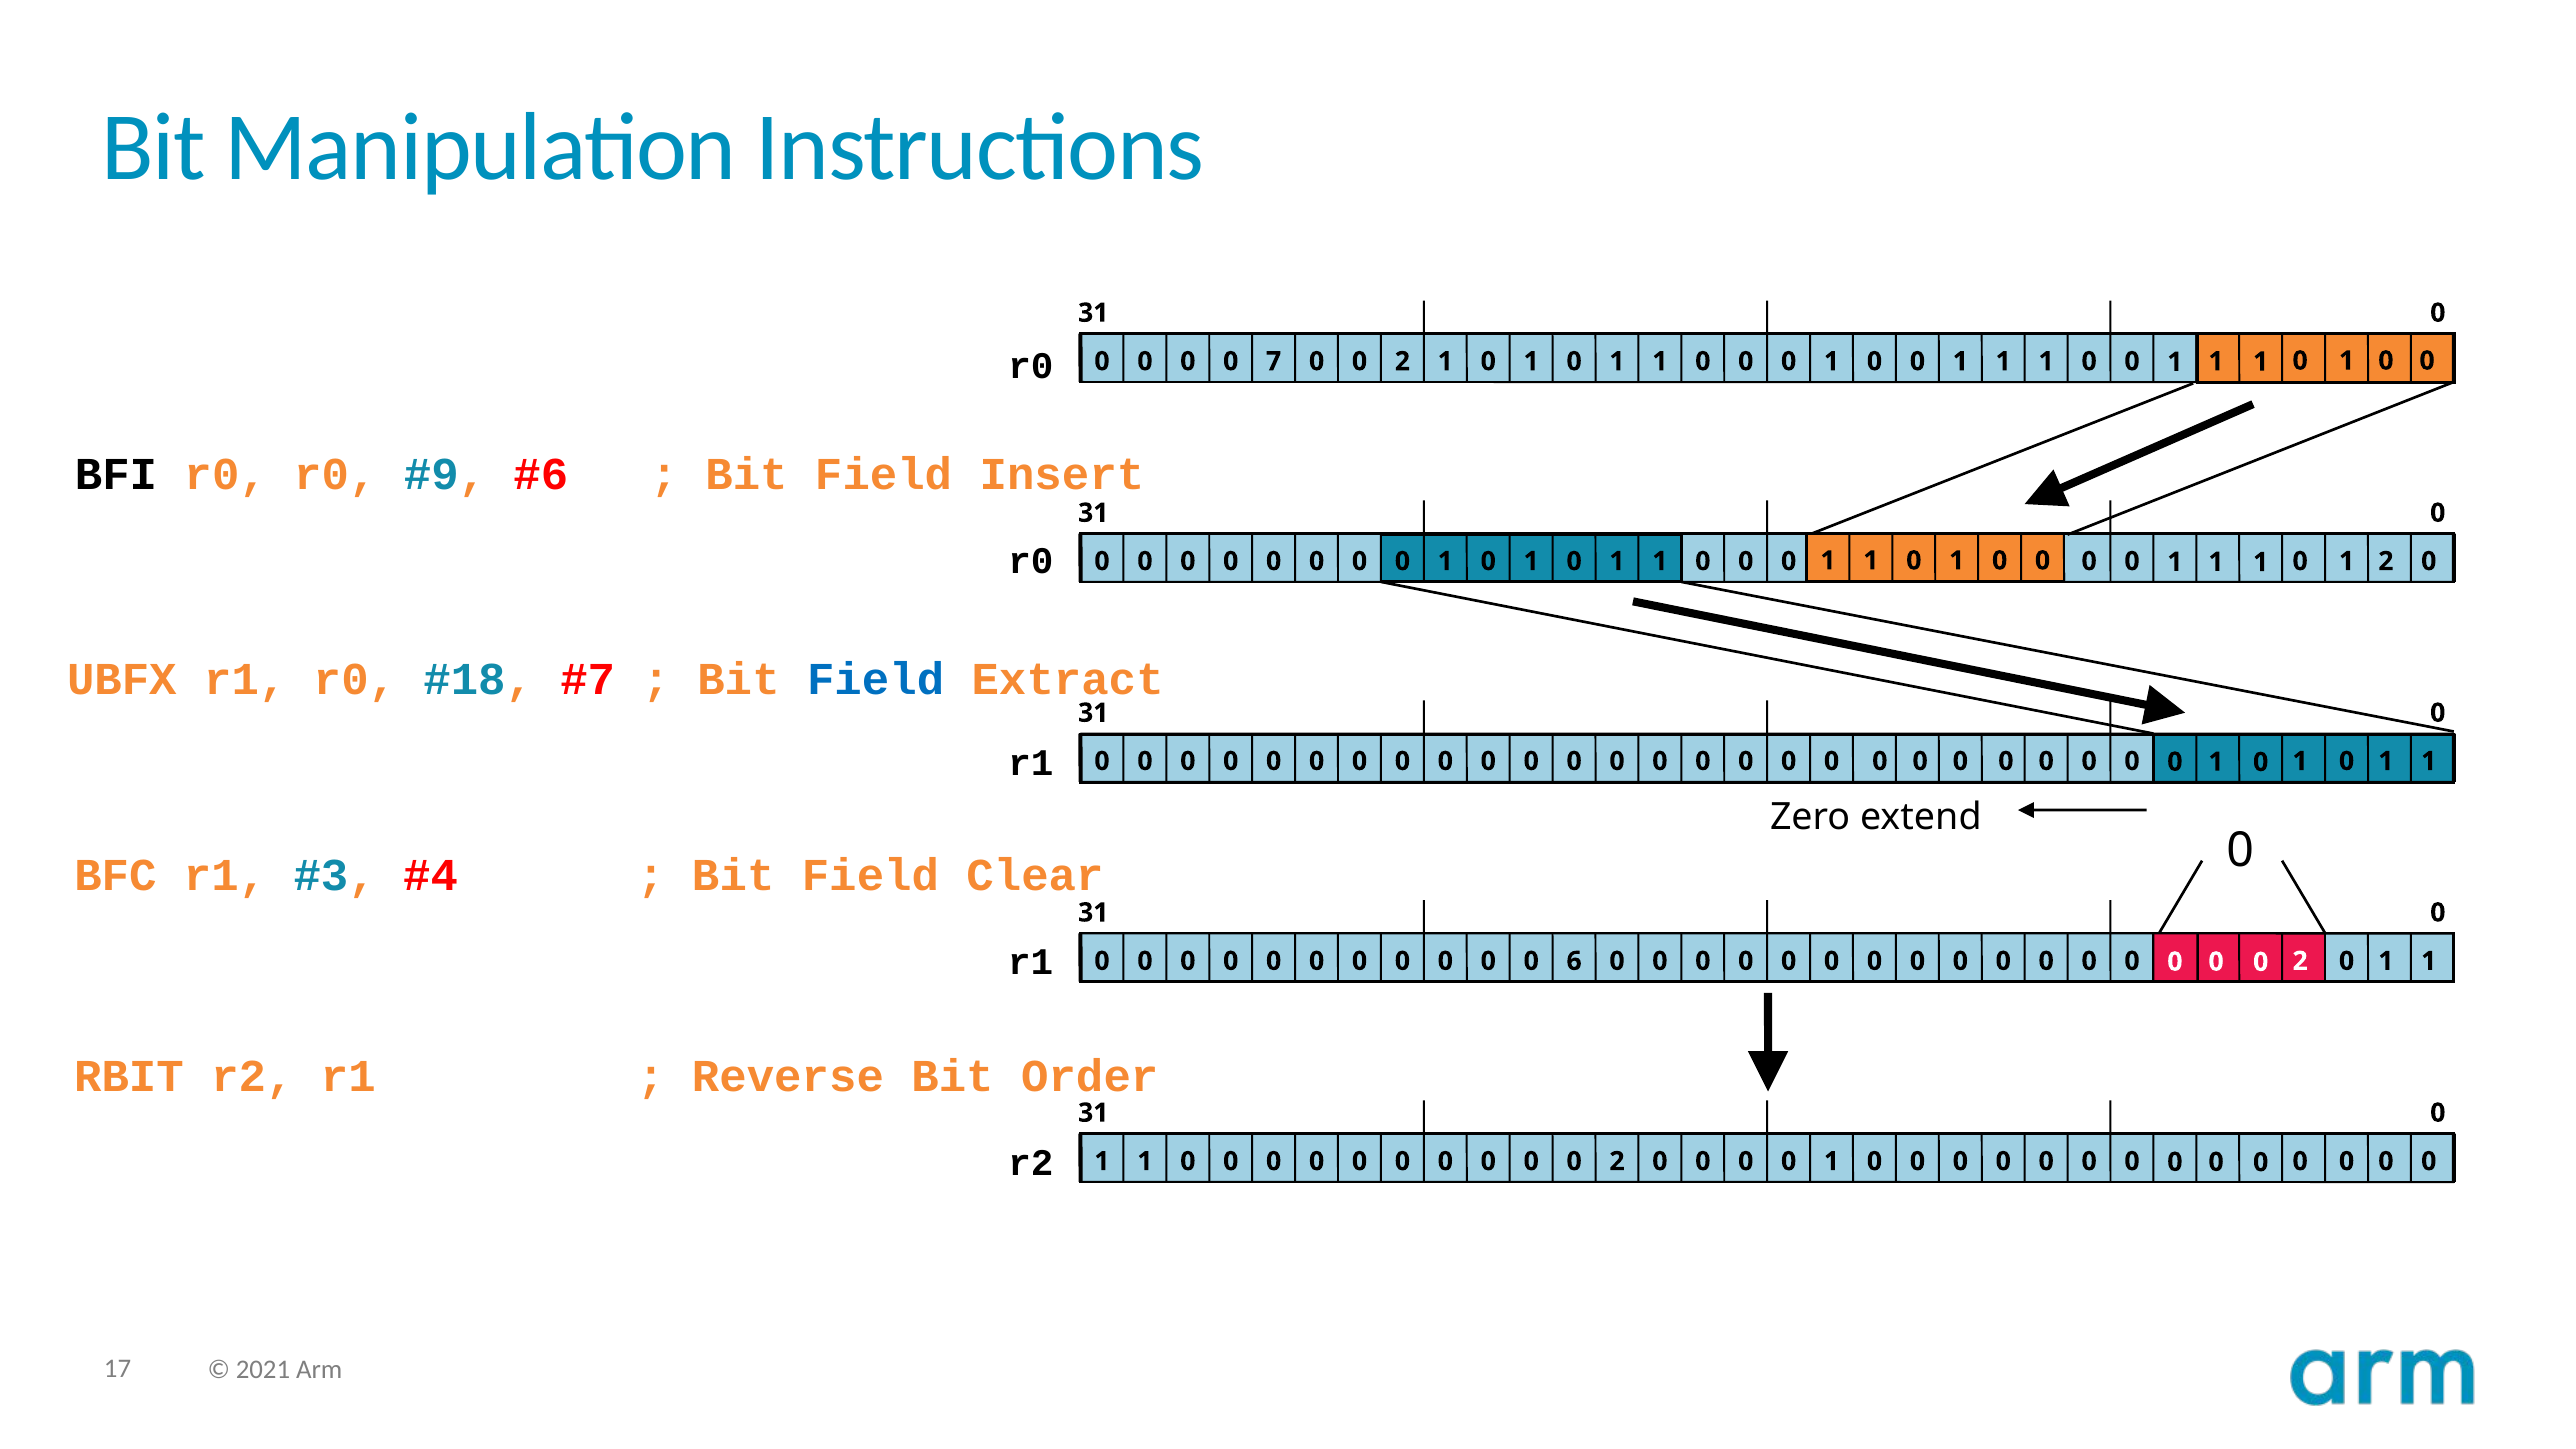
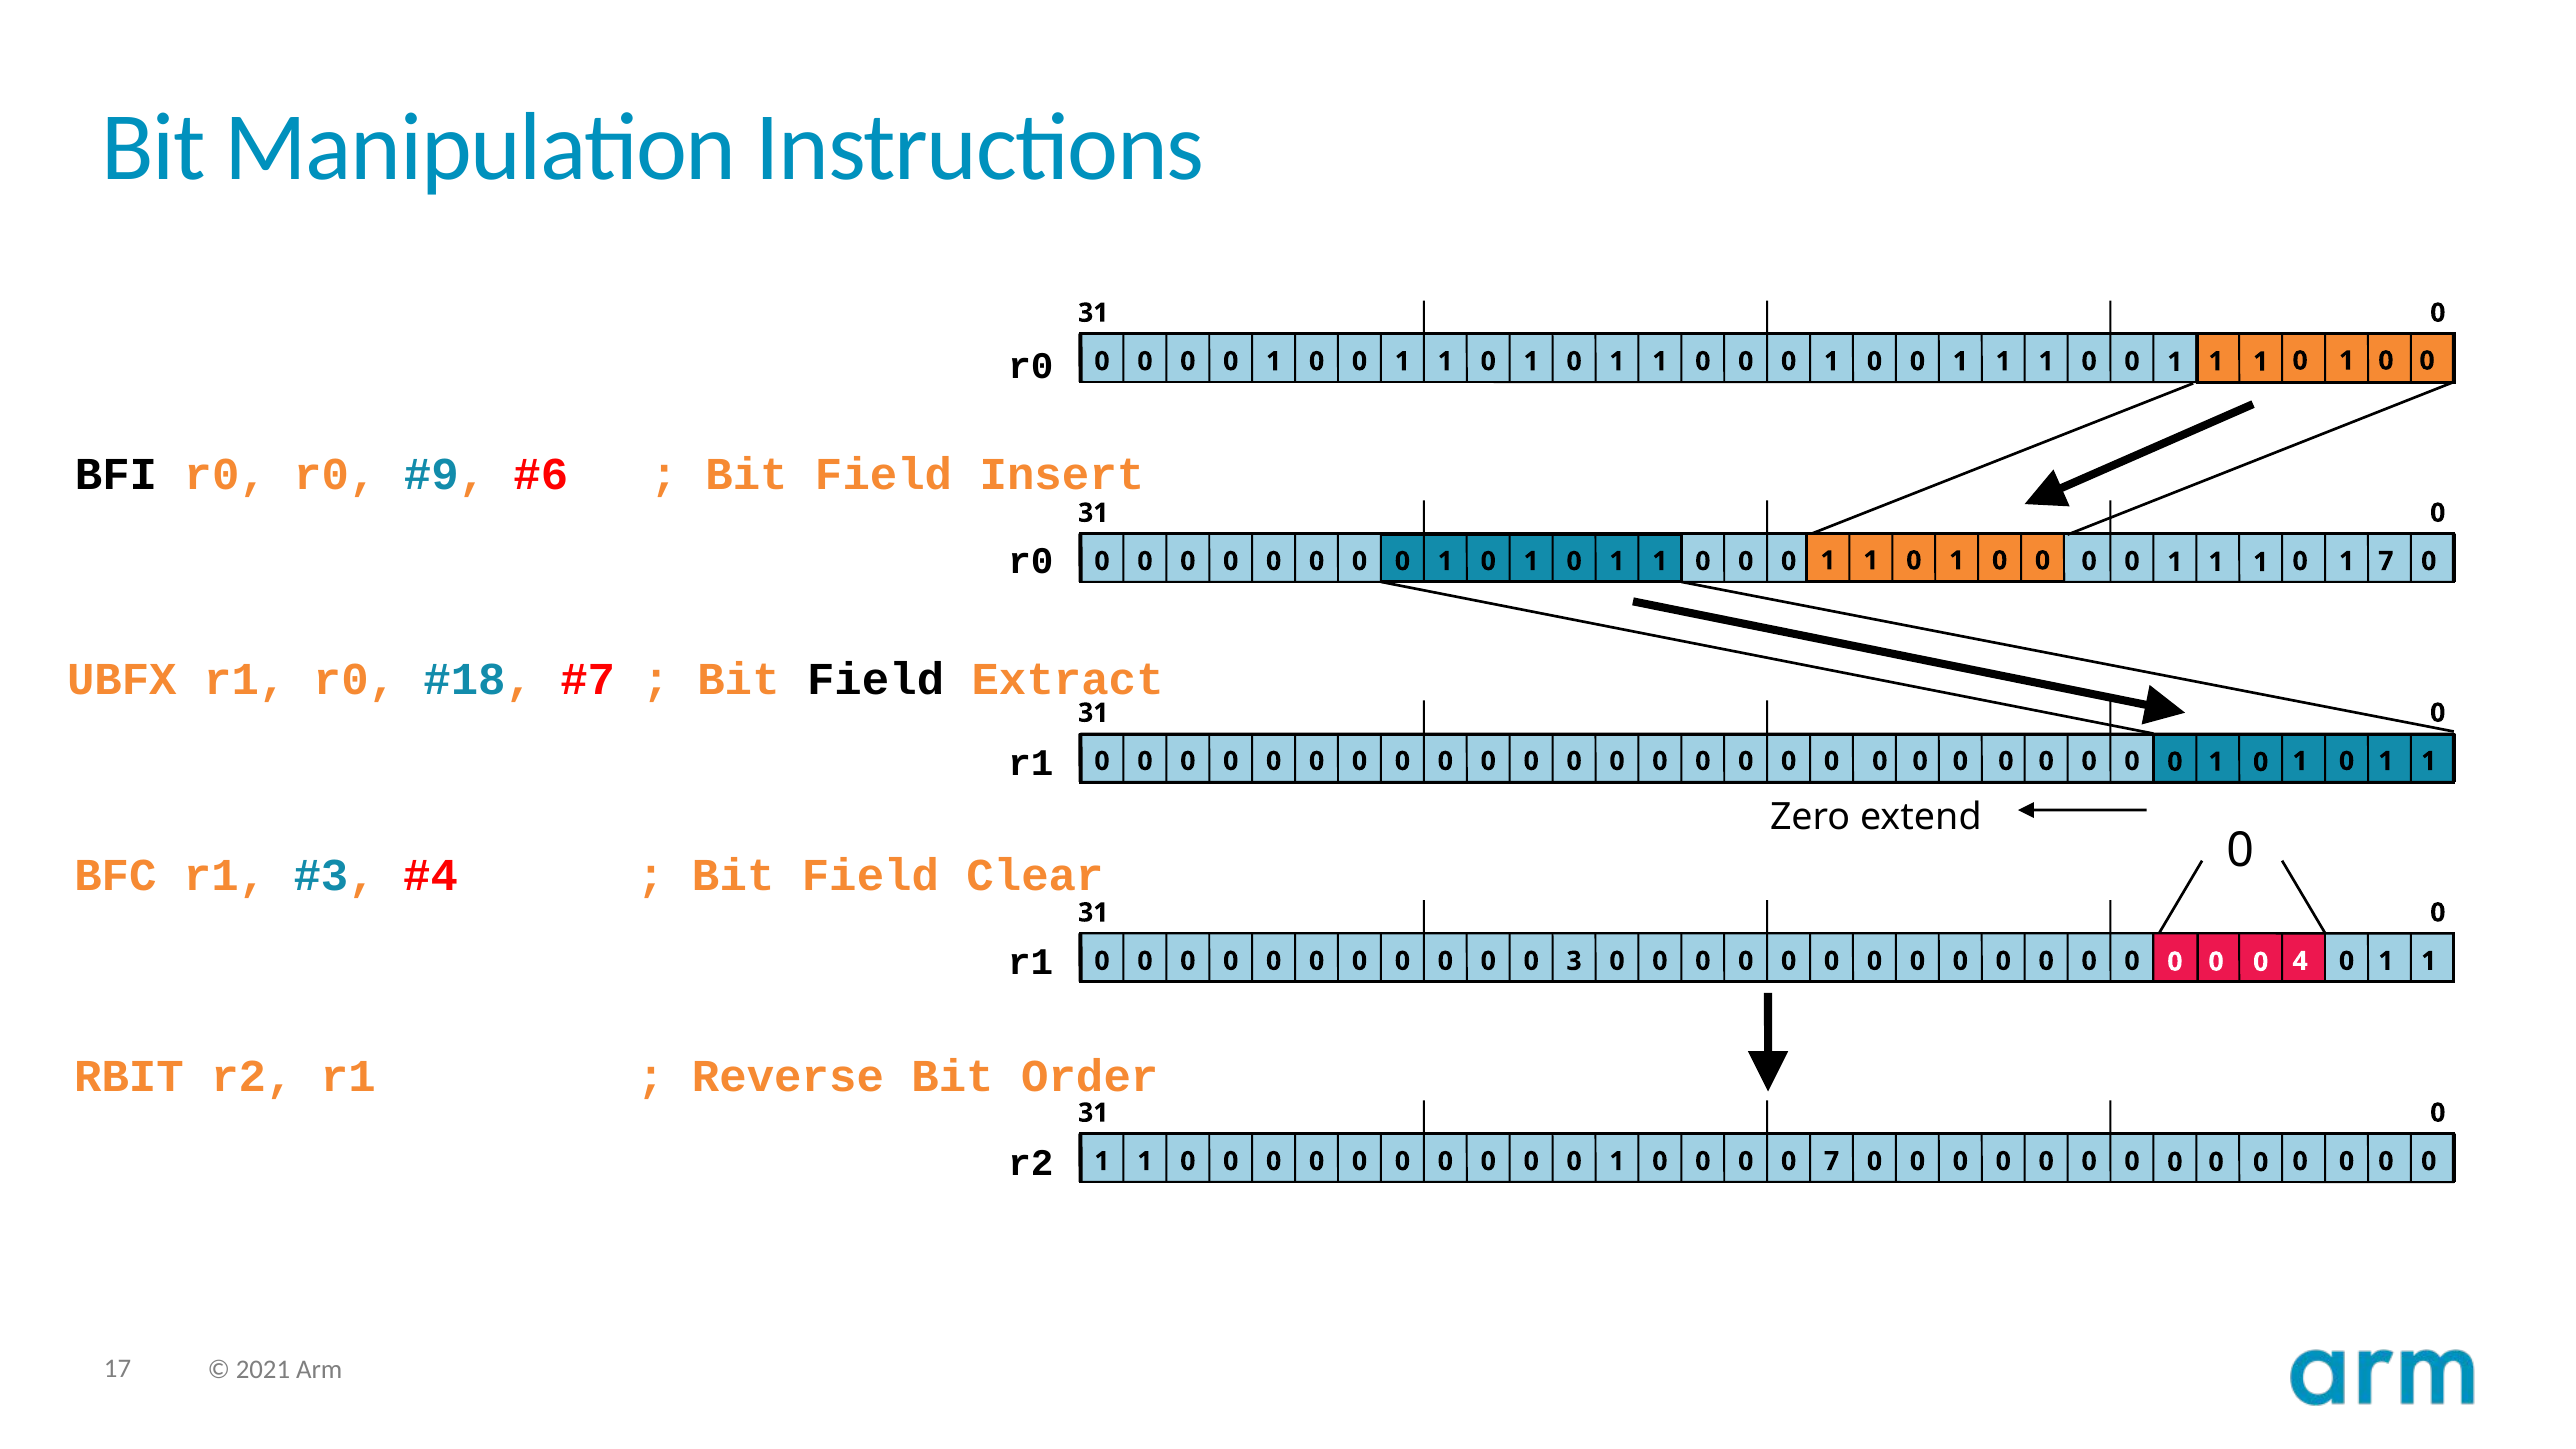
7: 7 -> 1 (1274, 361)
2: 2 -> 1 (1402, 361)
1 2: 2 -> 7 (2386, 561)
Field colour: blue -> black (876, 679)
6: 6 -> 3 (1574, 961)
2: 2 -> 4 (2300, 961)
2: 2 -> 1 (1617, 1161)
1: 1 -> 7 (1832, 1161)
